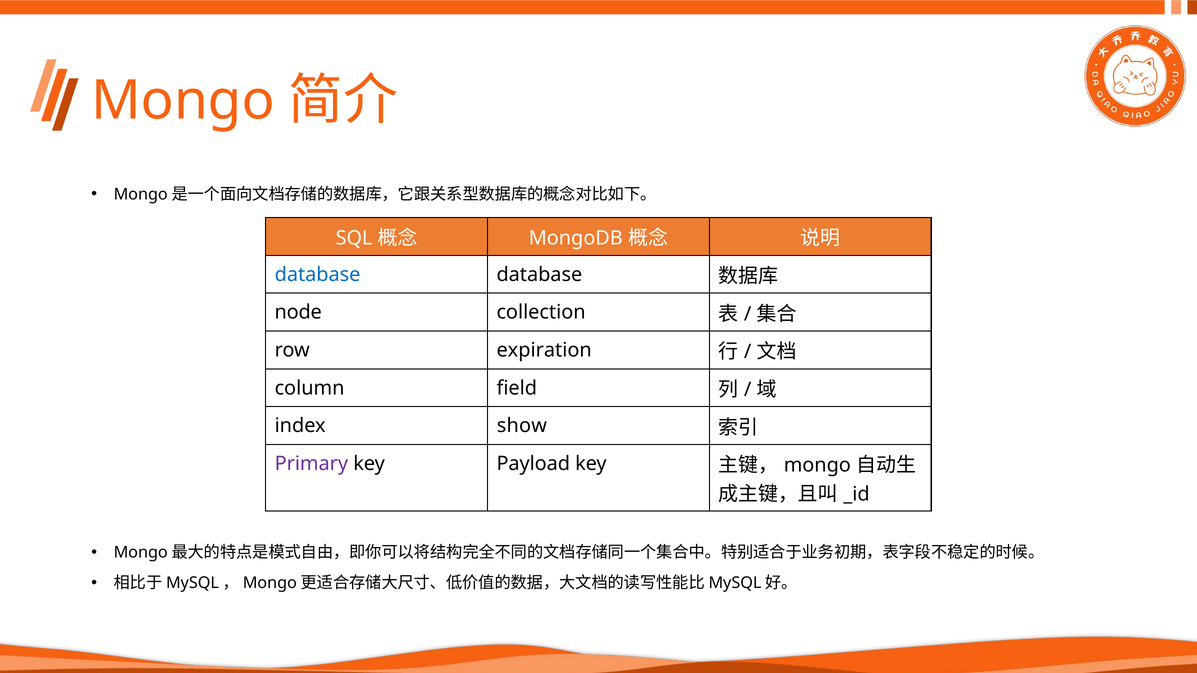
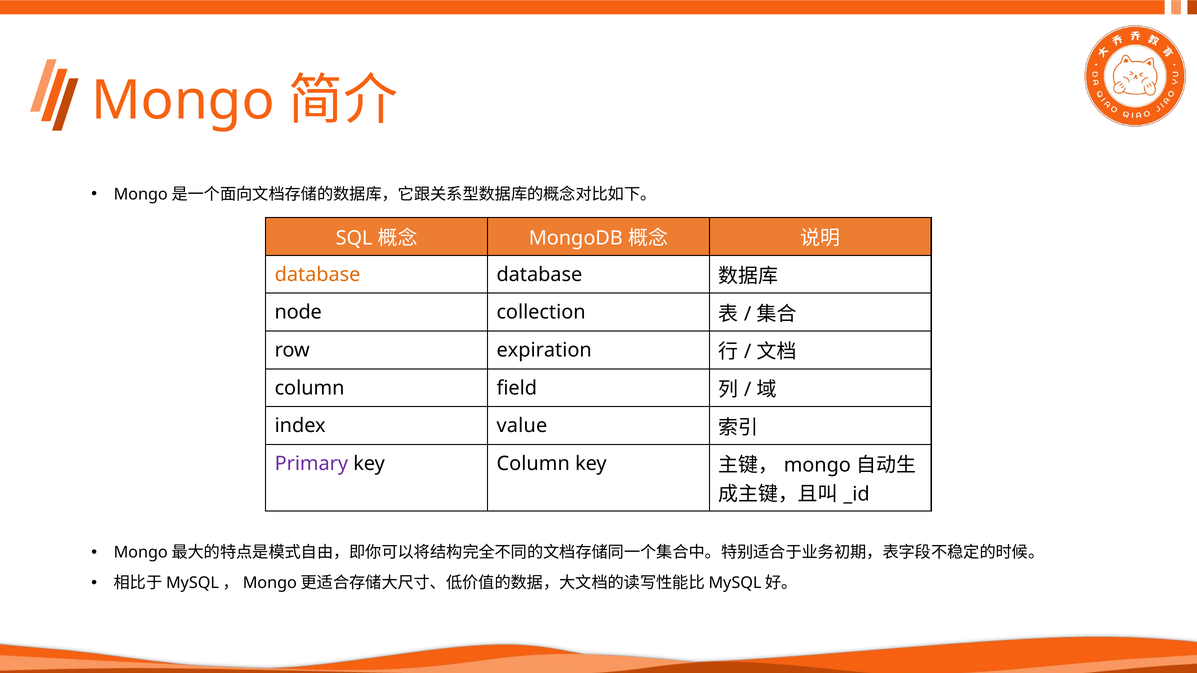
database colour: blue -> orange (318, 275)
show: show -> value (522, 426)
key Payload: Payload -> Column (533, 464)
